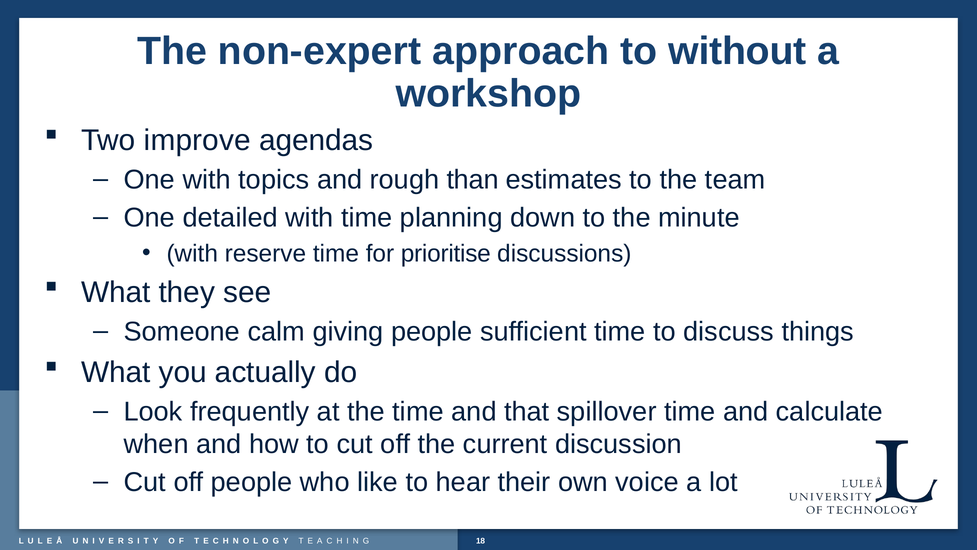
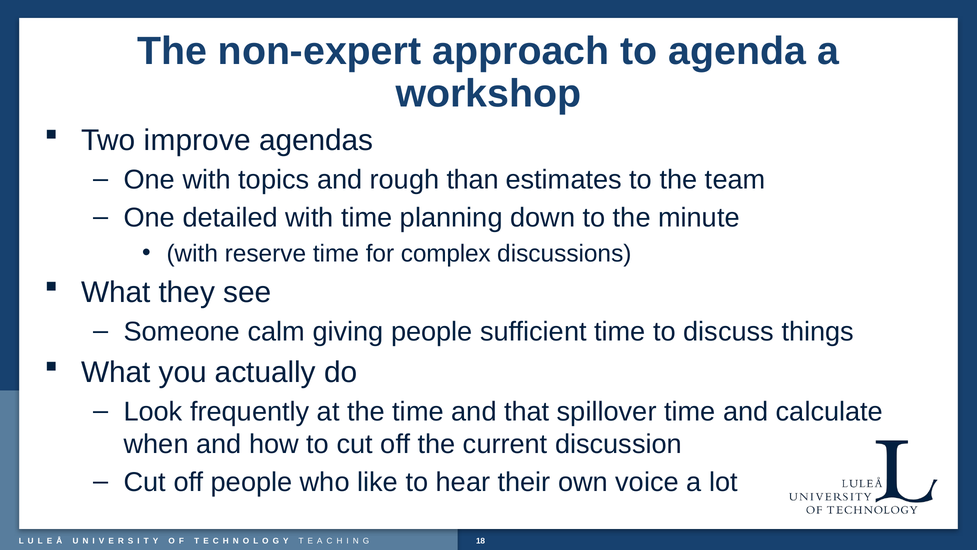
without: without -> agenda (737, 51)
prioritise: prioritise -> complex (446, 253)
